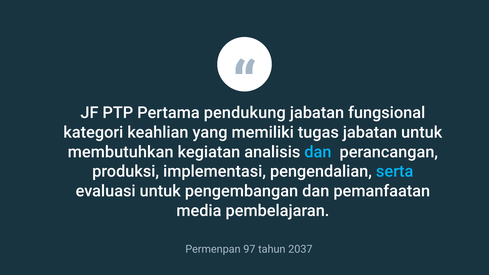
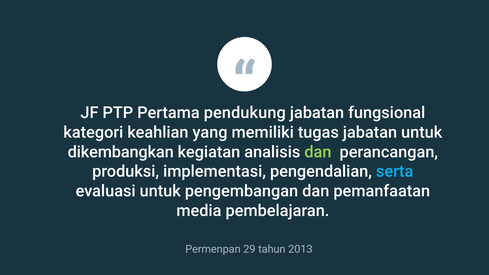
membutuhkan: membutuhkan -> dikembangkan (121, 152)
dan colour: light blue -> light green (318, 152)
97: 97 -> 29 (249, 249)
2037: 2037 -> 2013 (300, 249)
